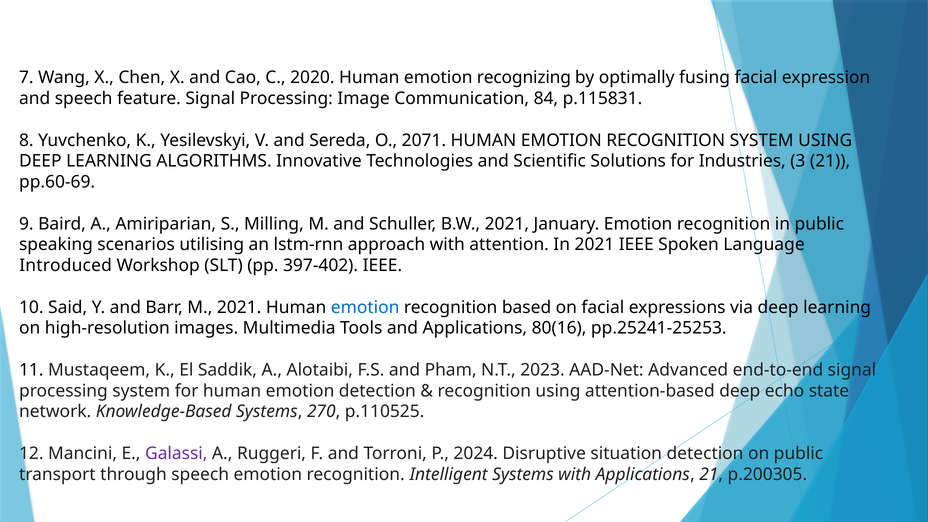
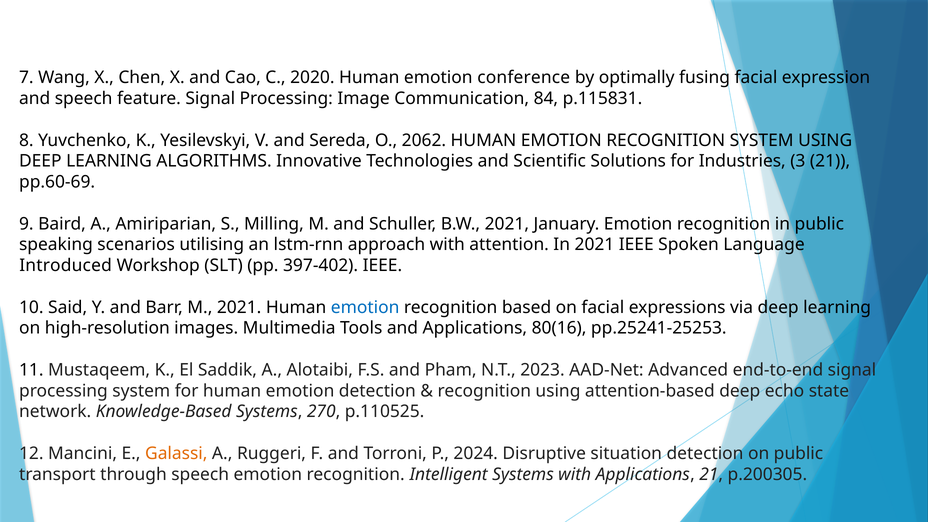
recognizing: recognizing -> conference (524, 78)
2071: 2071 -> 2062 (424, 140)
Galassi colour: purple -> orange (176, 454)
